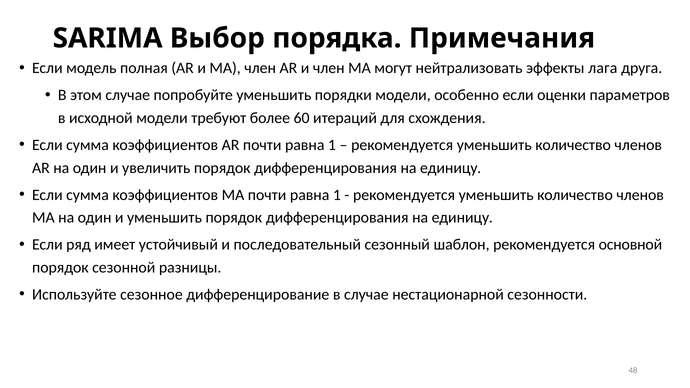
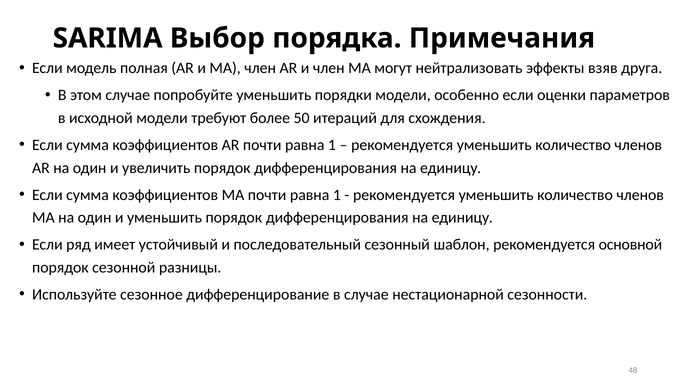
лага: лага -> взяв (603, 68)
60: 60 -> 50 (302, 118)
